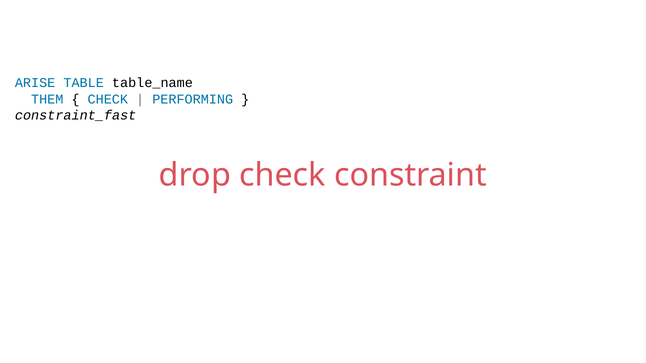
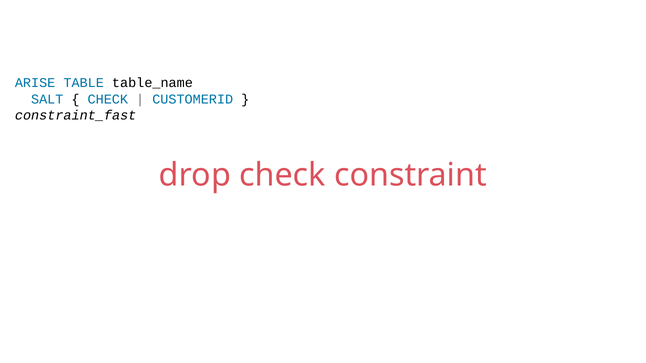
THEM: THEM -> SALT (47, 99)
PERFORMING: PERFORMING -> CUSTOMERID (193, 99)
